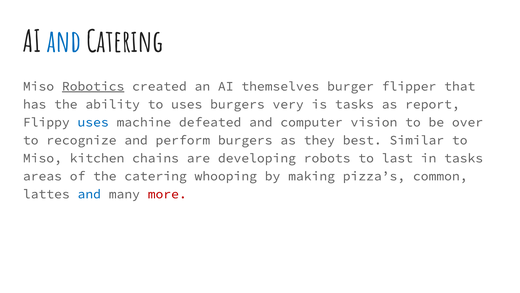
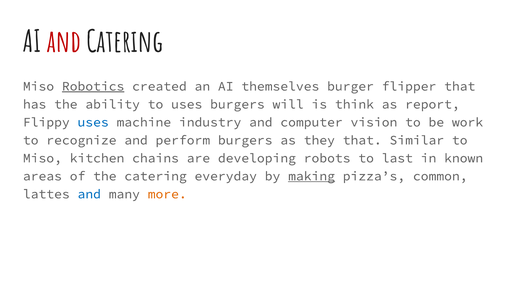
and colour: blue -> red (64, 42)
very: very -> will (288, 104)
is tasks: tasks -> think (354, 104)
defeated: defeated -> industry (210, 122)
over: over -> work (468, 122)
they best: best -> that (362, 140)
in tasks: tasks -> known (464, 158)
whooping: whooping -> everyday (226, 176)
making underline: none -> present (312, 176)
more colour: red -> orange (167, 194)
